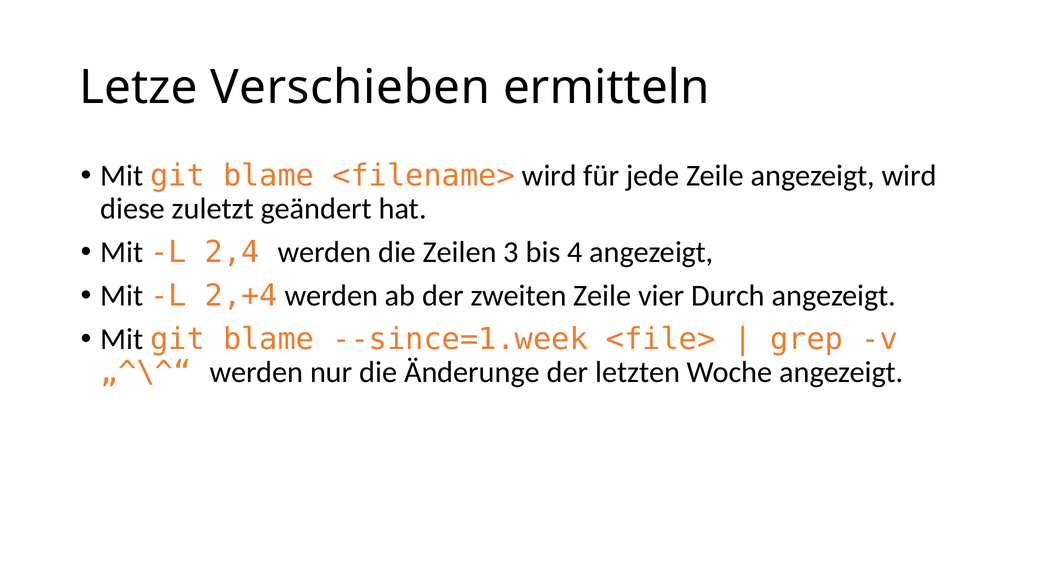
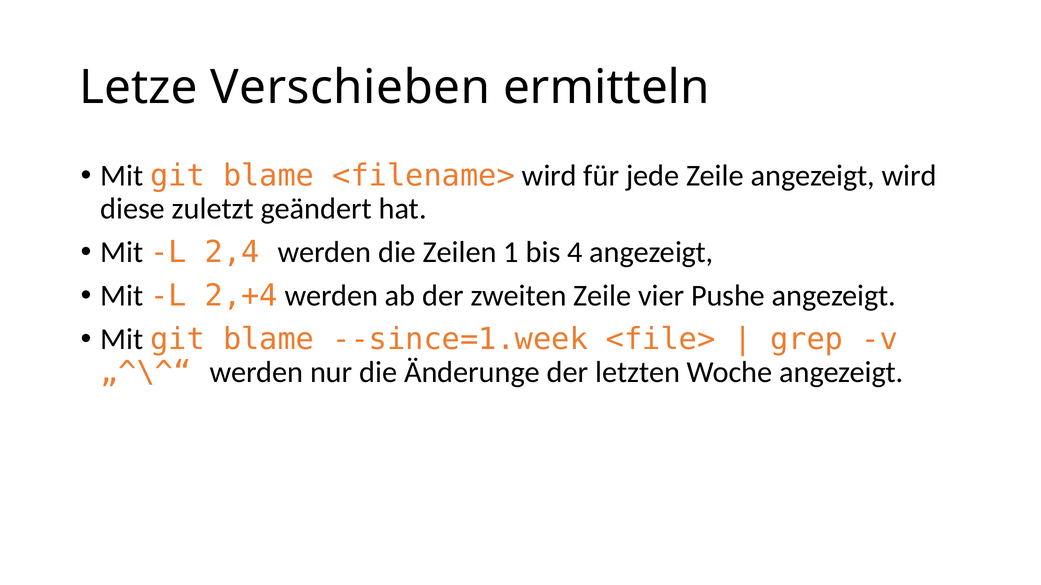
3: 3 -> 1 (511, 252)
Durch: Durch -> Pushe (728, 296)
